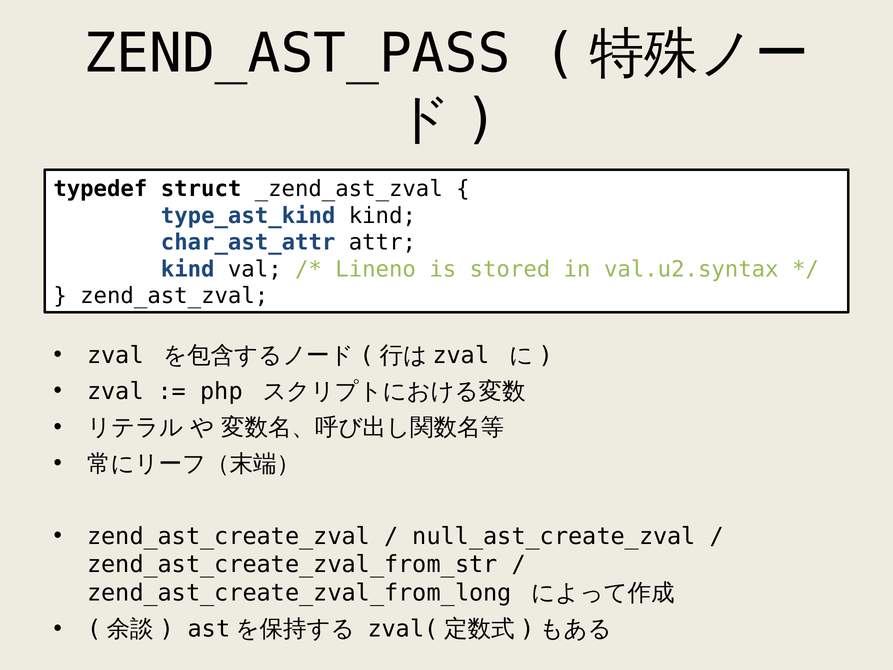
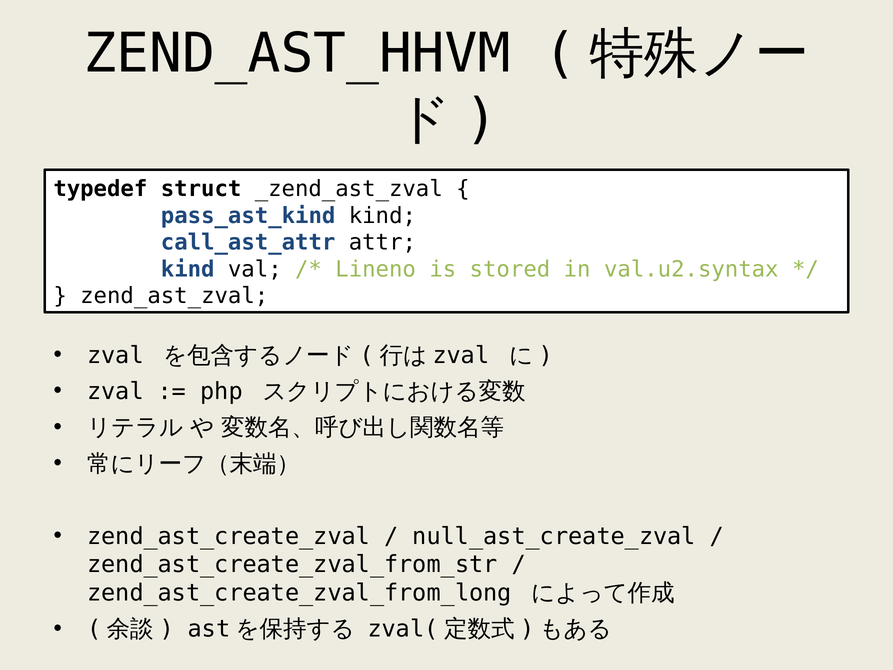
ZEND_AST_PASS: ZEND_AST_PASS -> ZEND_AST_HHVM (297, 54)
type_ast_kind: type_ast_kind -> pass_ast_kind (248, 216)
char_ast_attr: char_ast_attr -> call_ast_attr (248, 242)
